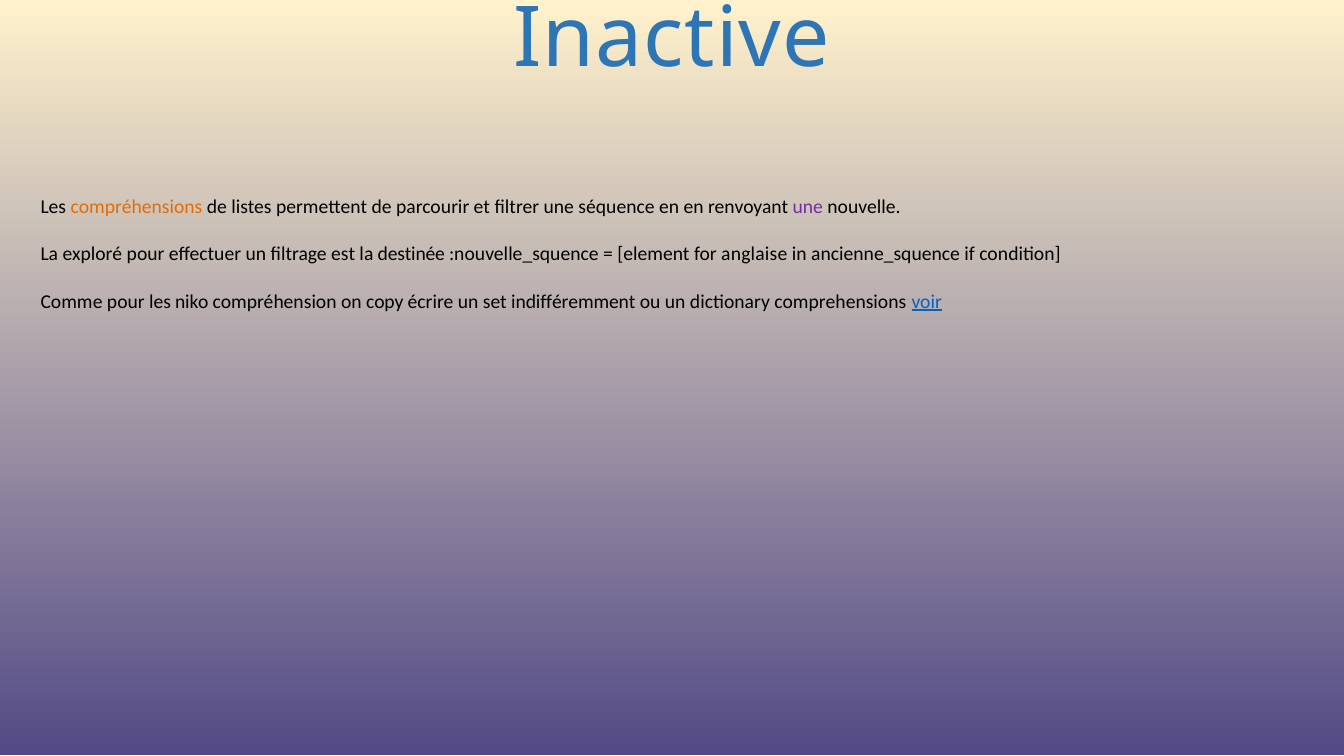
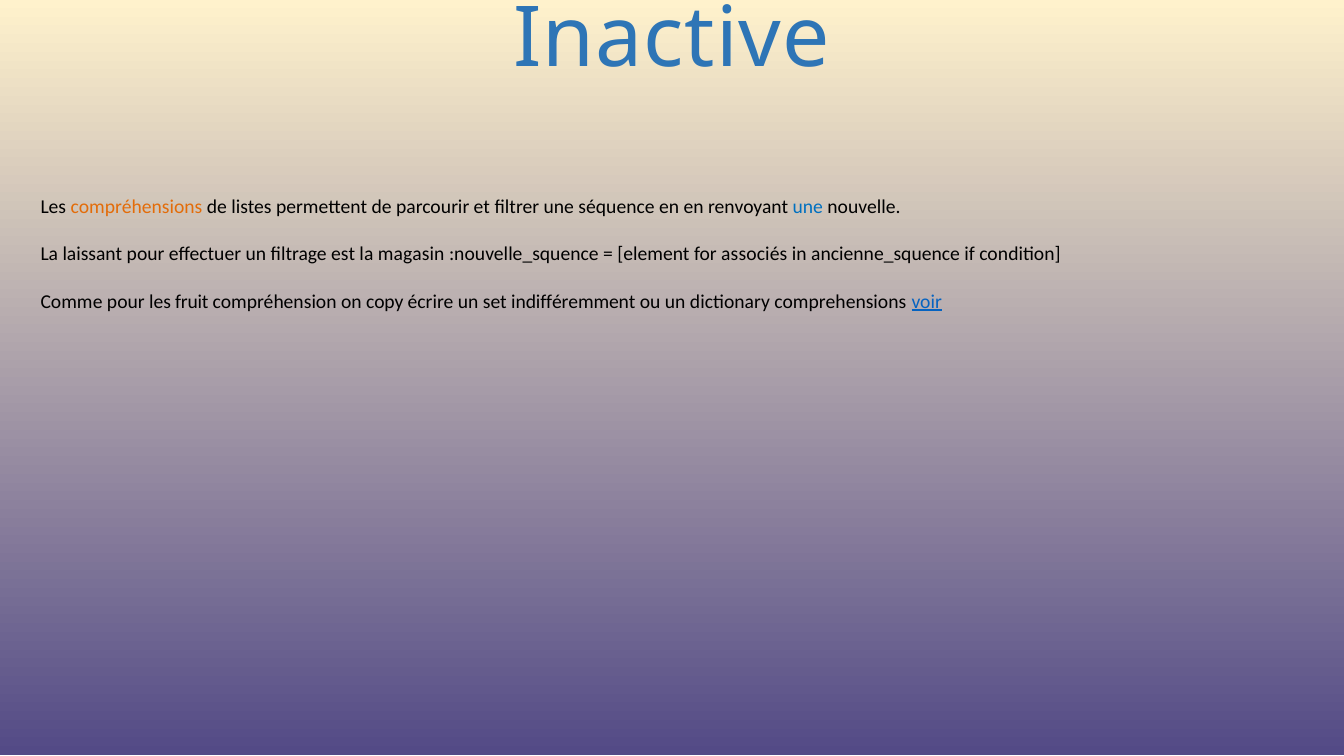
une colour: purple -> blue (808, 207)
exploré: exploré -> laissant (92, 254)
destinée: destinée -> magasin (411, 254)
anglaise: anglaise -> associés (754, 254)
niko: niko -> fruit (192, 302)
